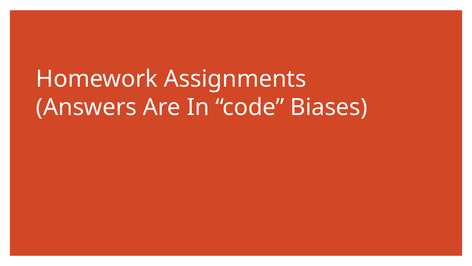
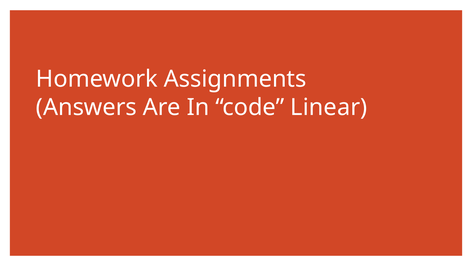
Biases: Biases -> Linear (329, 107)
